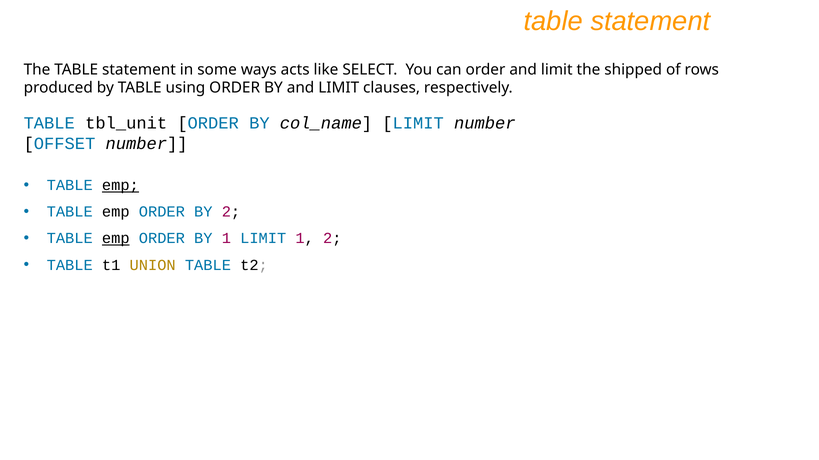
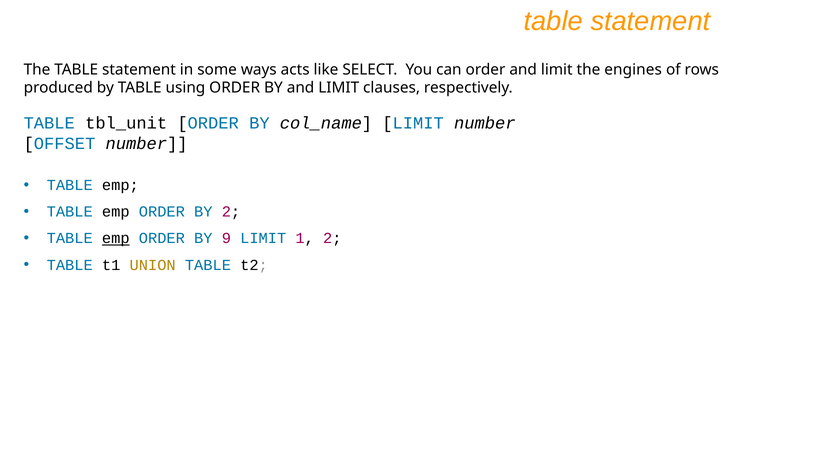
shipped: shipped -> engines (633, 70)
emp underline: present -> none (120, 186)
BY 1: 1 -> 9 (226, 239)
